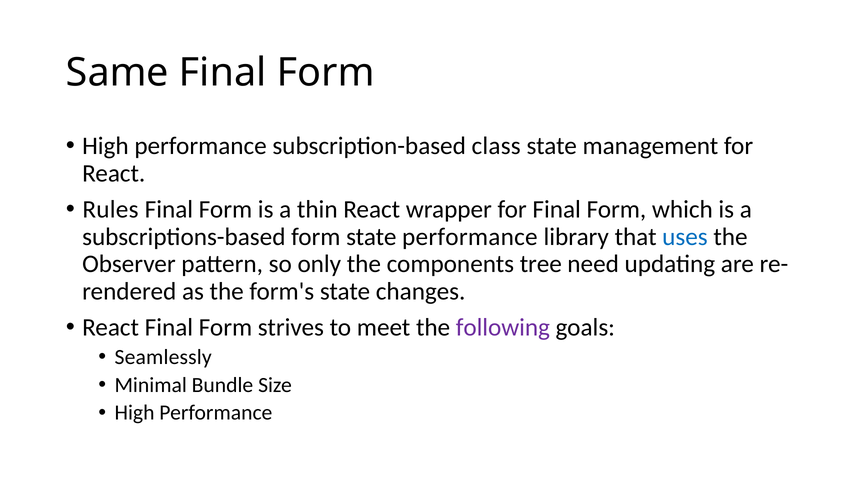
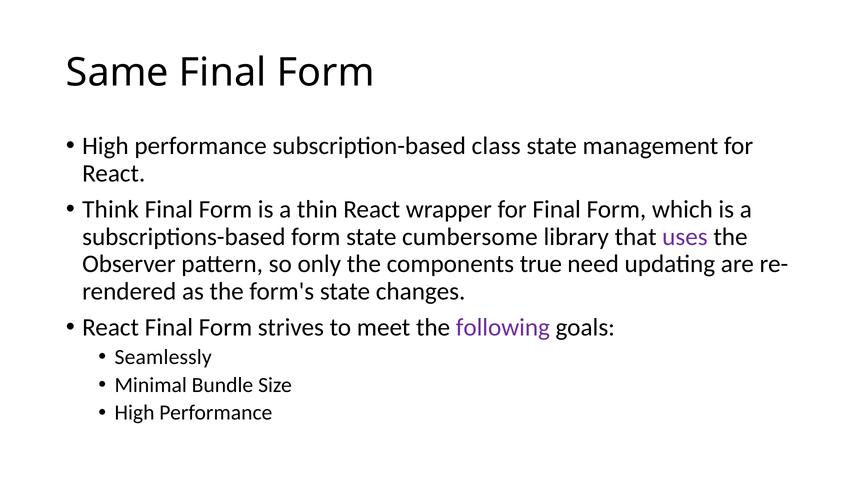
Rules: Rules -> Think (110, 210)
state performance: performance -> cumbersome (470, 237)
uses colour: blue -> purple (685, 237)
tree: tree -> true (541, 264)
